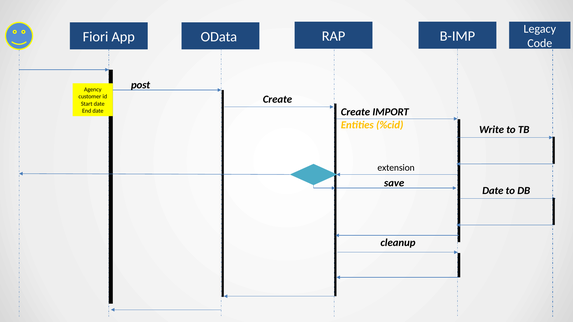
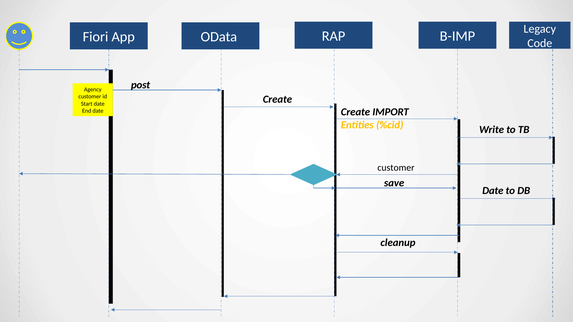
extension: extension -> customer (396, 168)
